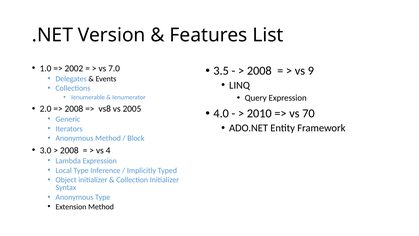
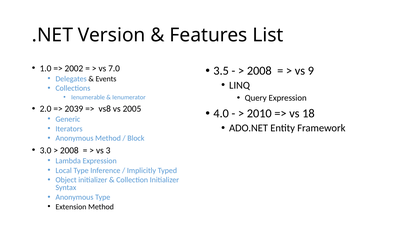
2008: 2008 -> 2039 (74, 109)
70: 70 -> 18 (308, 113)
4: 4 -> 3 (108, 150)
